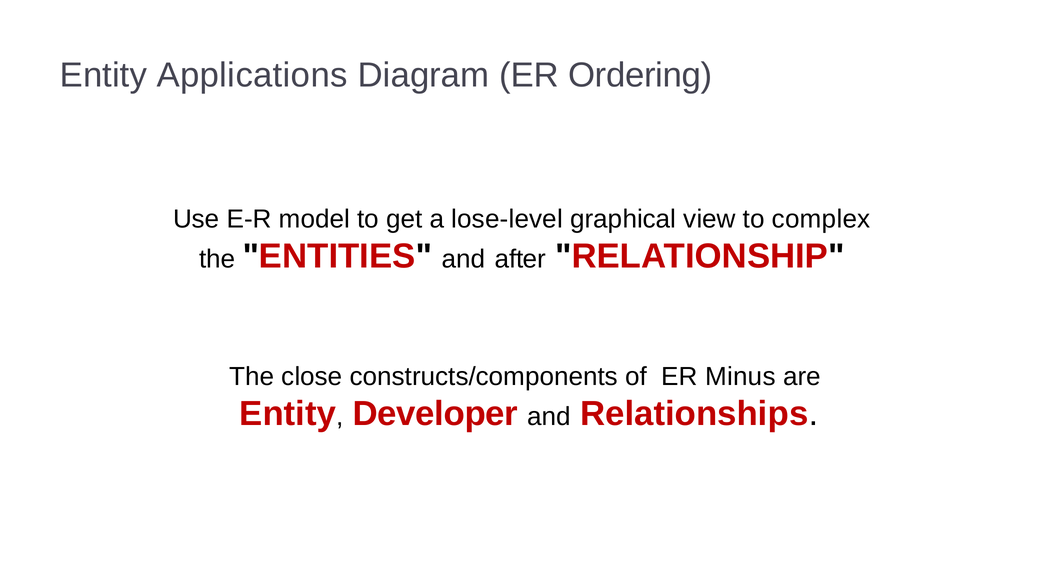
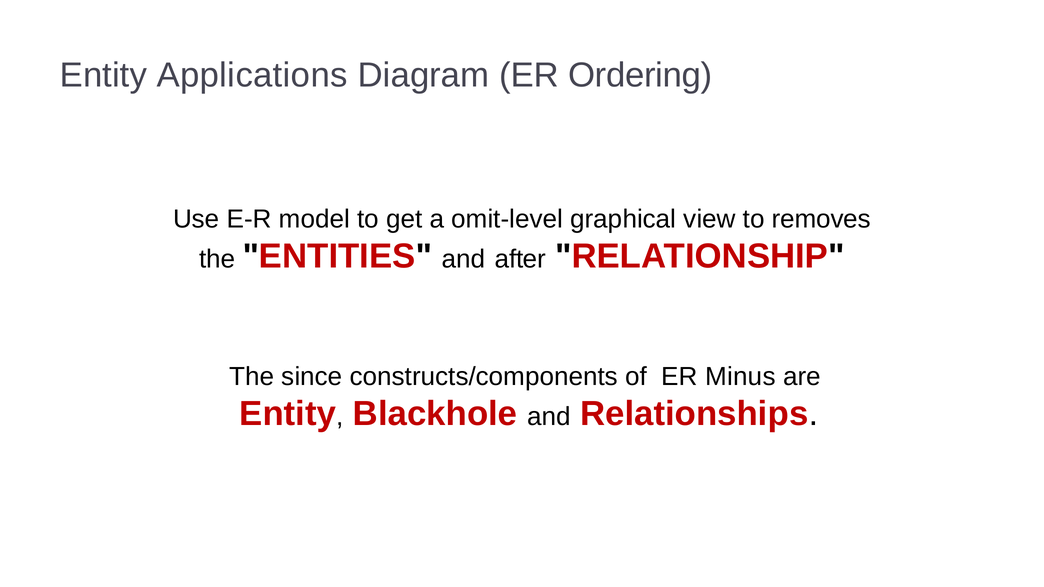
lose-level: lose-level -> omit-level (507, 219)
complex: complex -> removes (821, 219)
close: close -> since (312, 377)
Developer: Developer -> Blackhole (435, 414)
